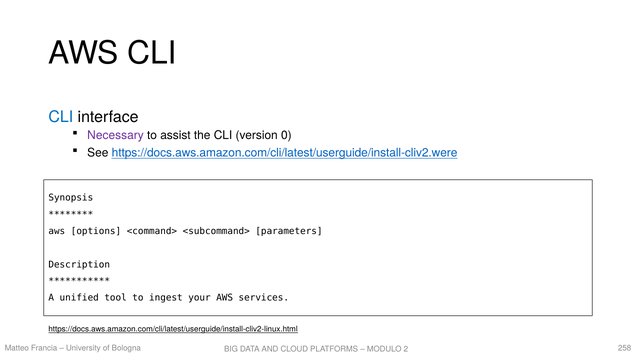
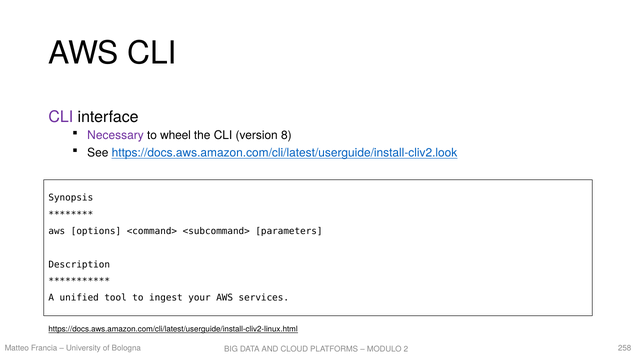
CLI colour: blue -> purple (61, 117)
assist: assist -> wheel (175, 135)
0: 0 -> 8 (286, 135)
https://docs.aws.amazon.com/cli/latest/userguide/install-cliv2.were: https://docs.aws.amazon.com/cli/latest/userguide/install-cliv2.were -> https://docs.aws.amazon.com/cli/latest/userguide/install-cliv2.look (285, 153)
